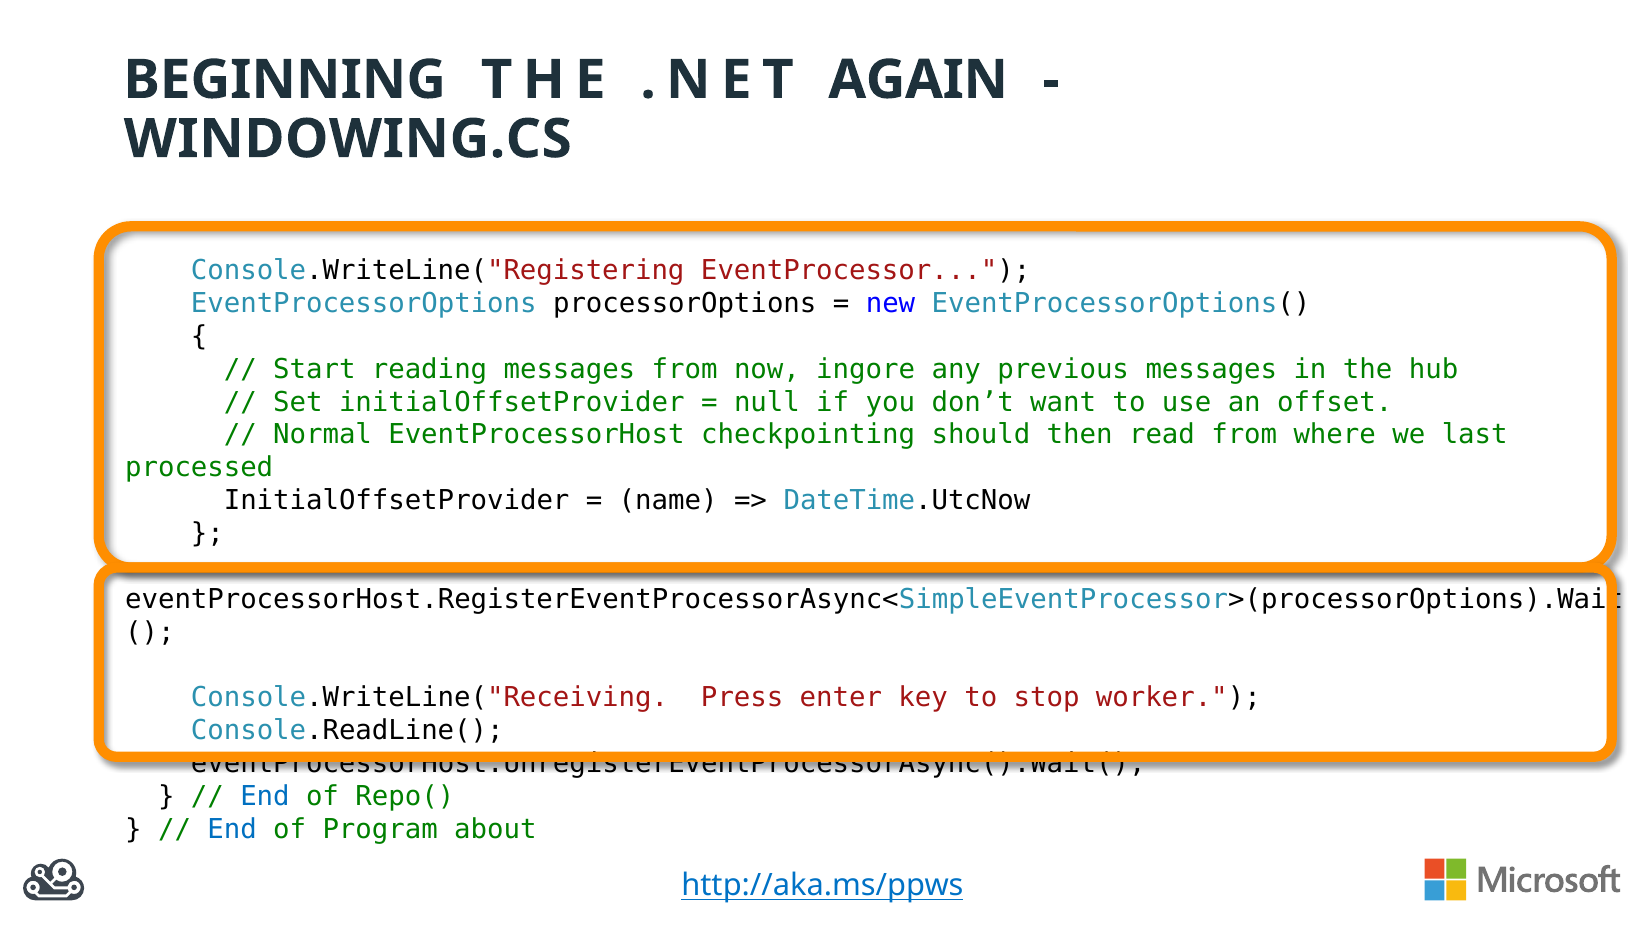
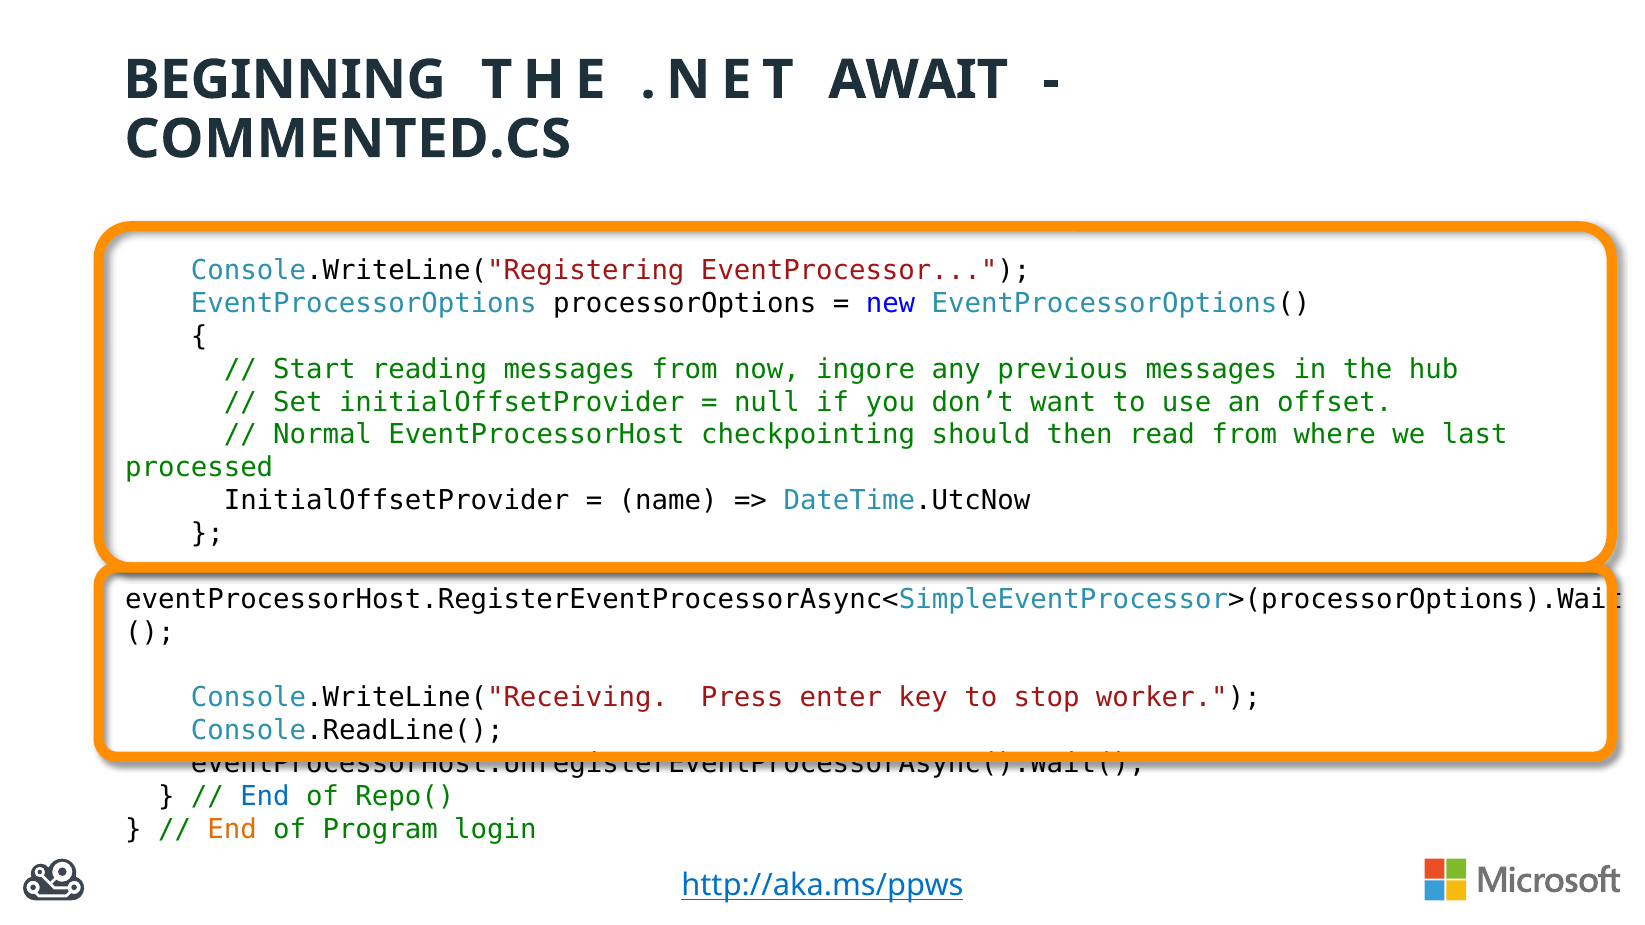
AGAIN: AGAIN -> AWAIT (918, 80)
WINDOWING.CS: WINDOWING.CS -> COMMENTED.CS (348, 139)
End colour: blue -> orange (232, 830)
about: about -> login (495, 830)
